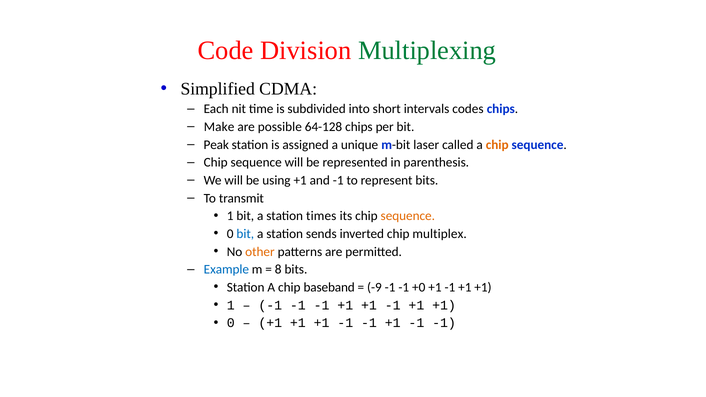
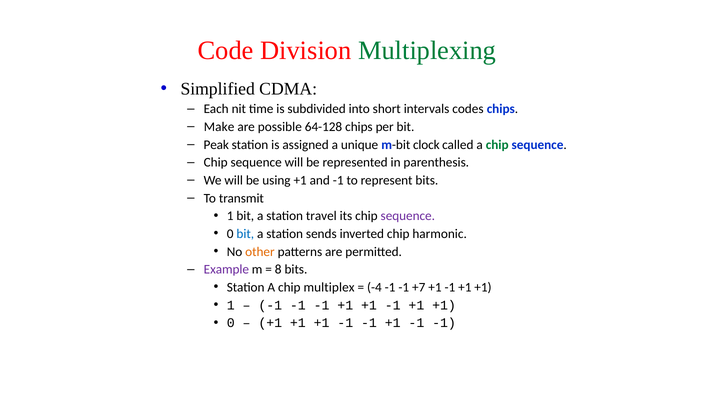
laser: laser -> clock (426, 145)
chip colour: orange -> green (497, 145)
times: times -> travel (321, 216)
sequence colour: orange -> purple (408, 216)
multiplex: multiplex -> harmonic (440, 234)
Example colour: blue -> purple (226, 270)
baseband: baseband -> multiplex (329, 288)
-9: -9 -> -4 (374, 288)
+0: +0 -> +7 (419, 288)
